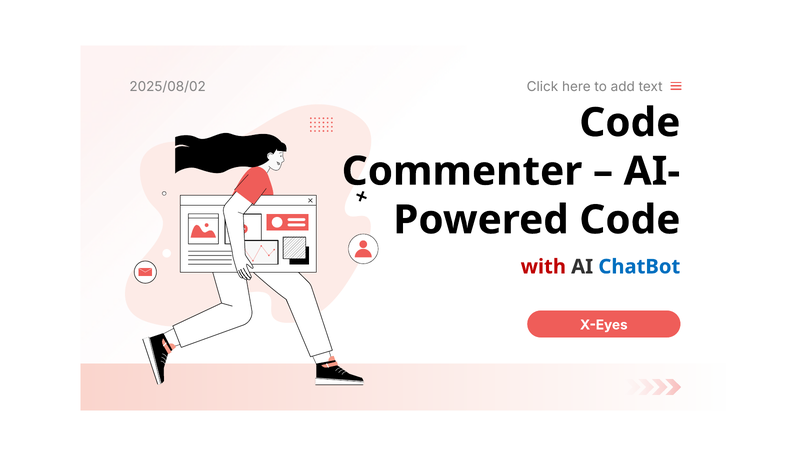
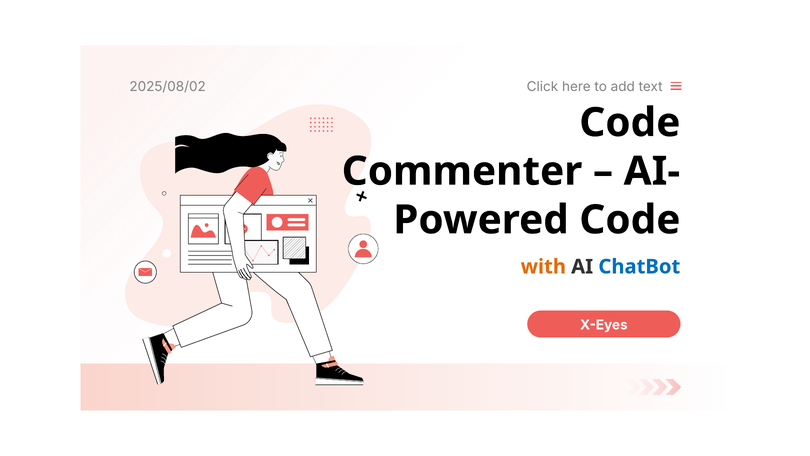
with colour: red -> orange (543, 266)
